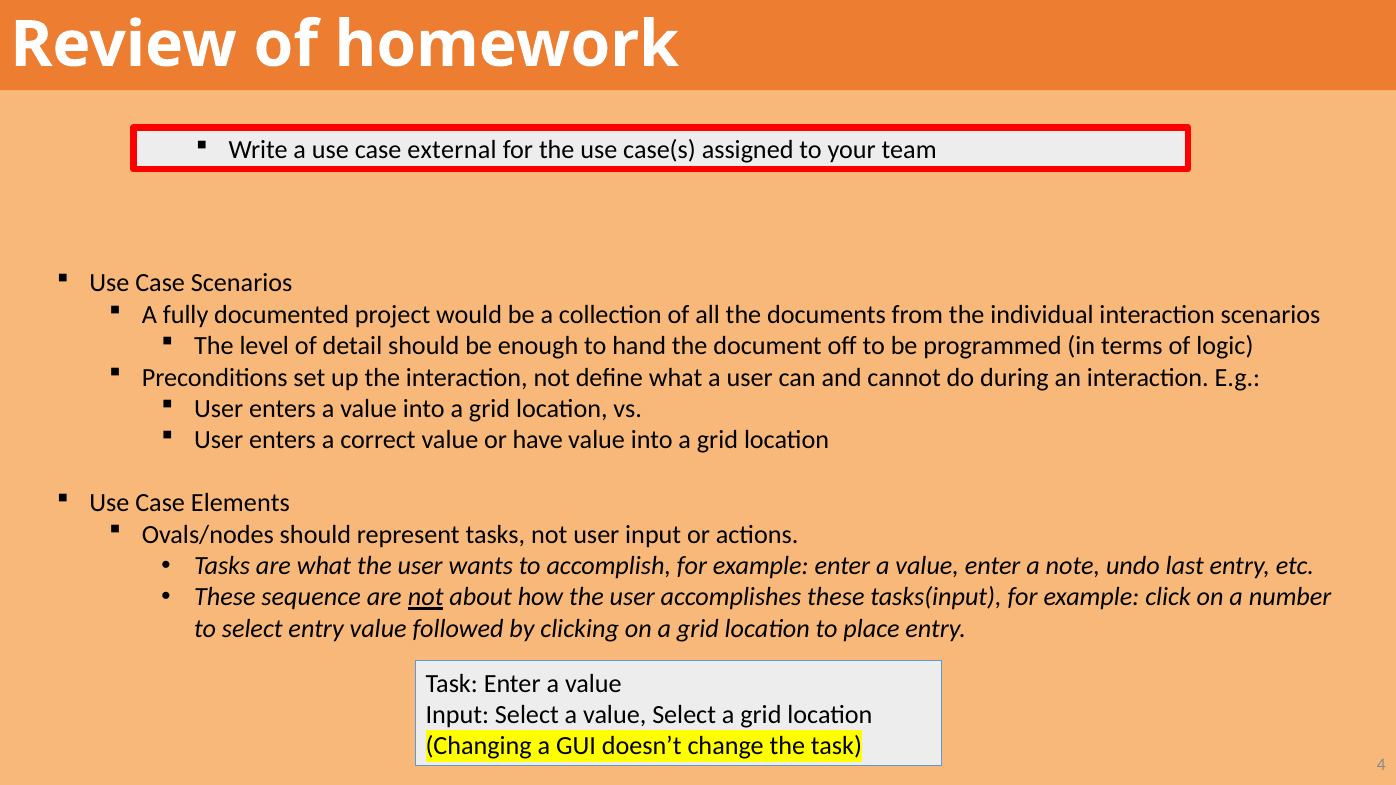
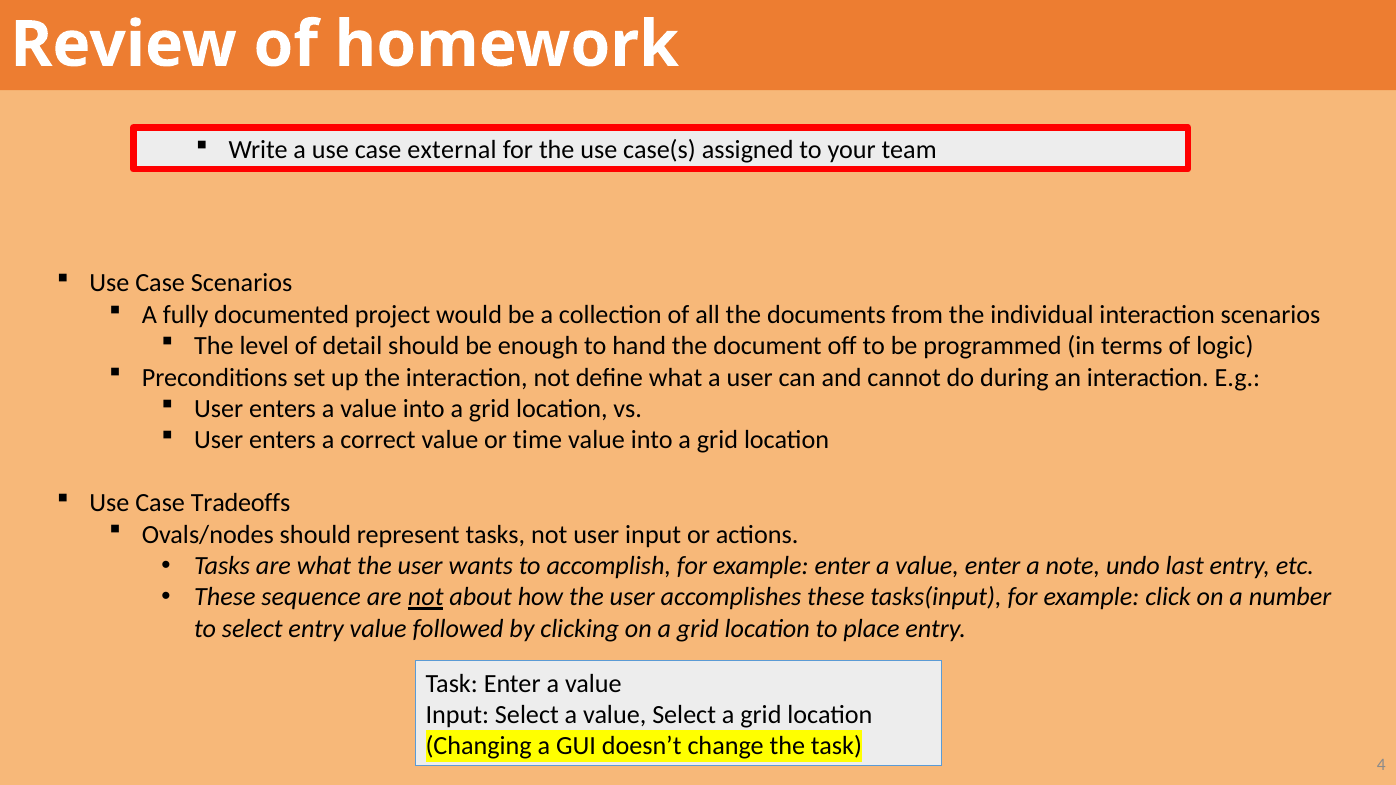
have: have -> time (538, 440)
Elements: Elements -> Tradeoffs (241, 503)
